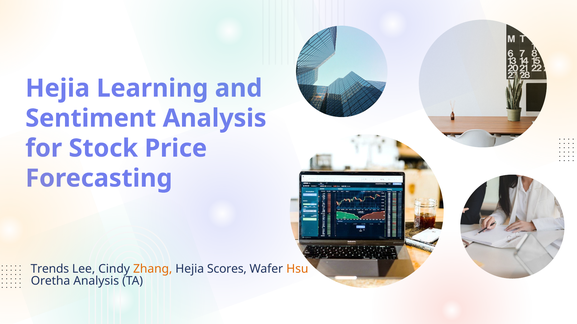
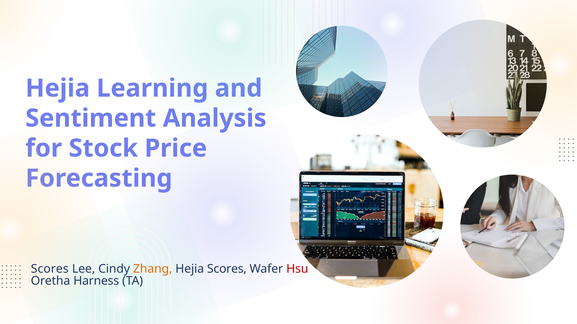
Trends: Trends -> Scores (50, 269)
Hsu colour: orange -> red (297, 269)
Oretha Analysis: Analysis -> Harness (96, 281)
